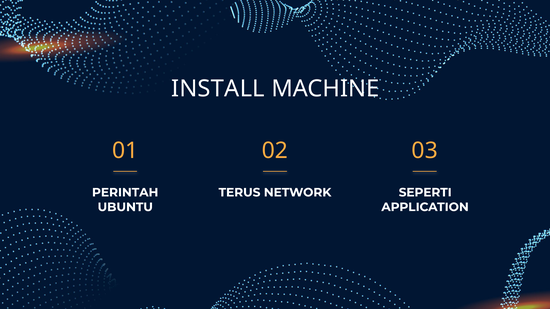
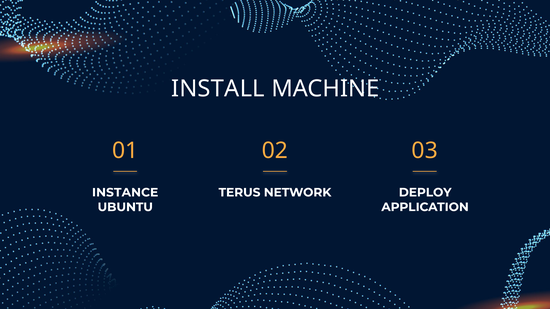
PERINTAH: PERINTAH -> INSTANCE (125, 193)
SEPERTI: SEPERTI -> DEPLOY (425, 193)
